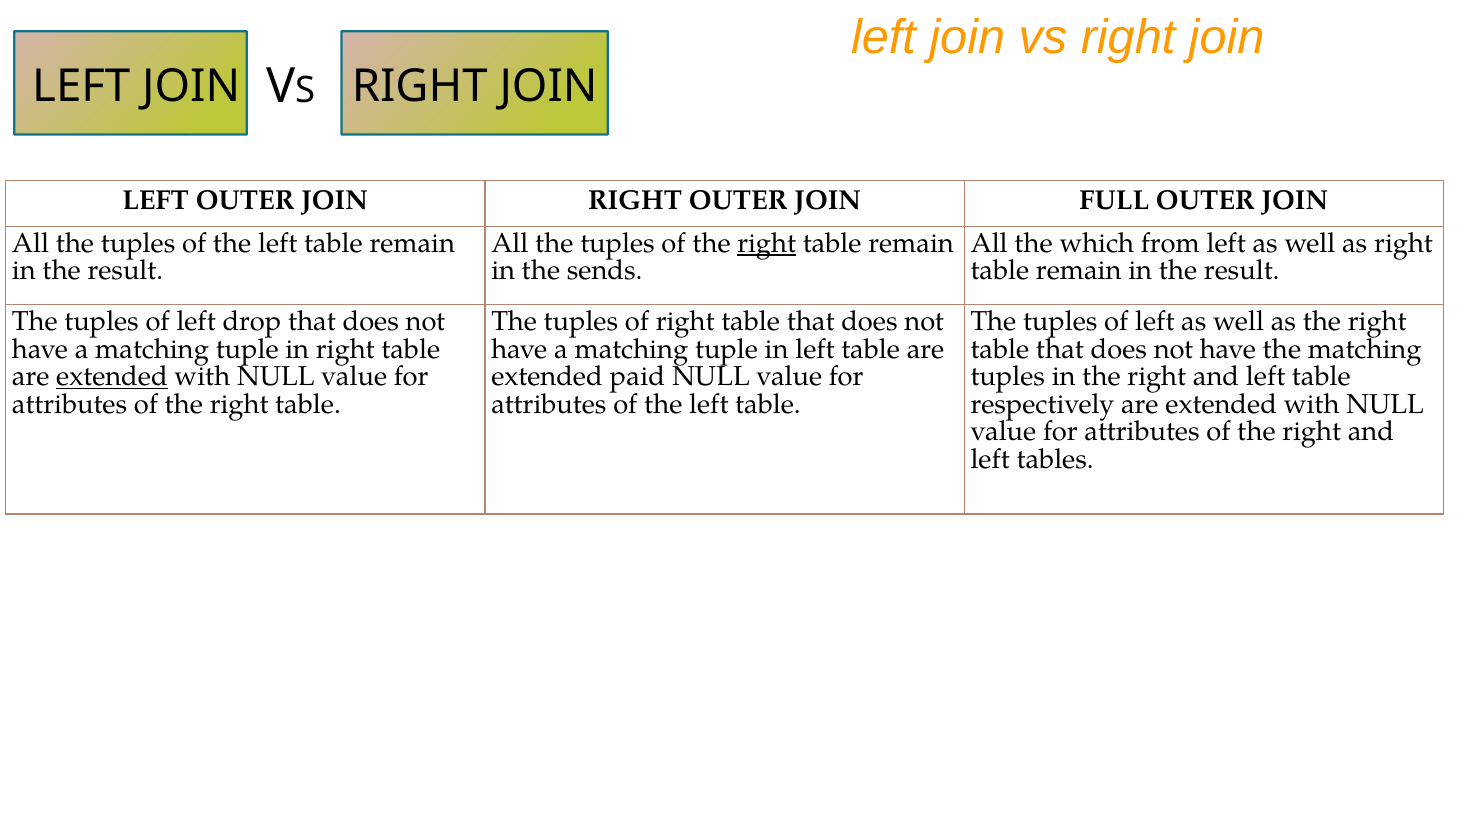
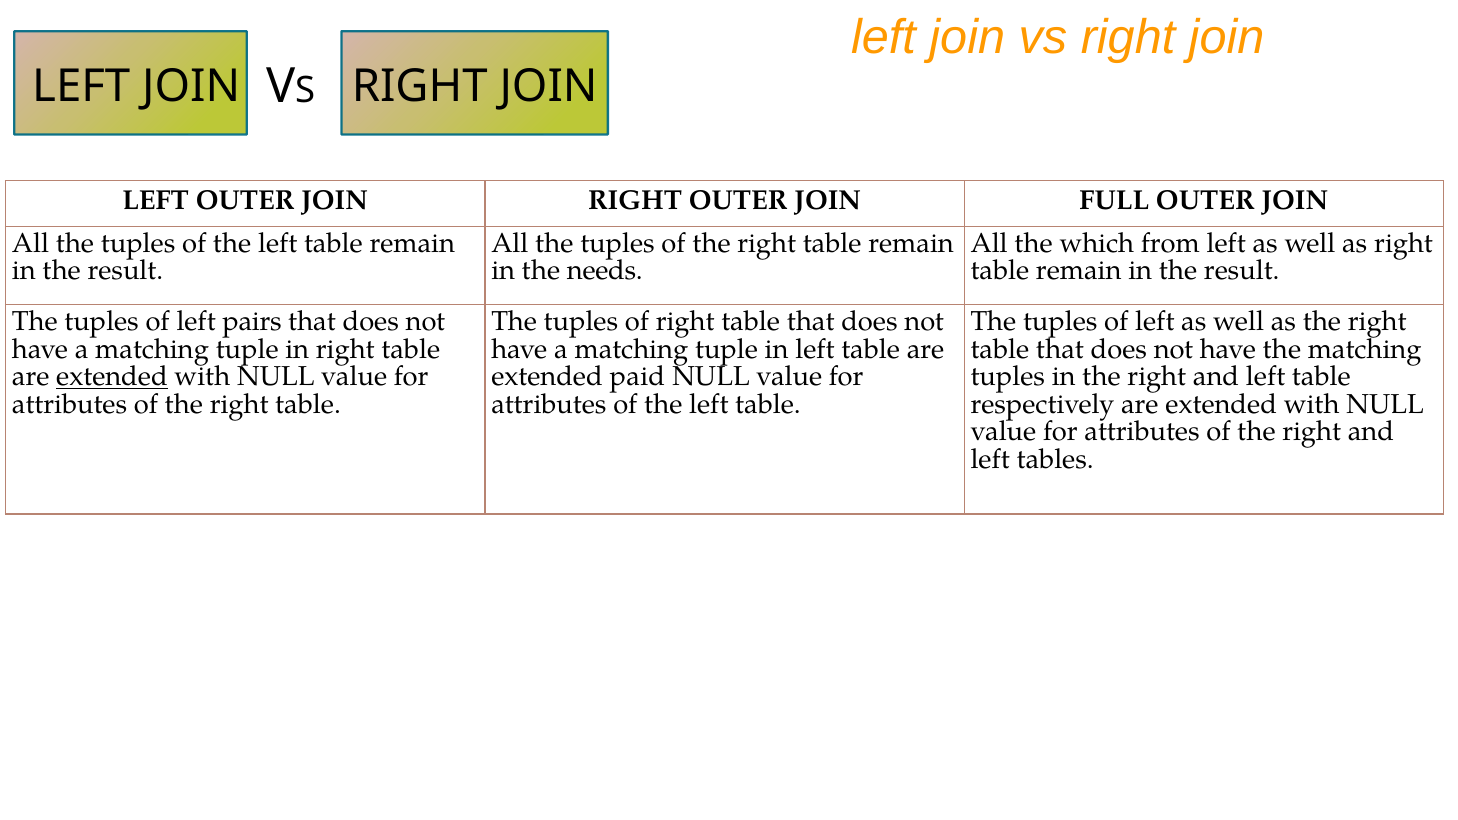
right underline: present -> none (767, 243)
sends: sends -> needs (605, 271)
drop: drop -> pairs (252, 322)
